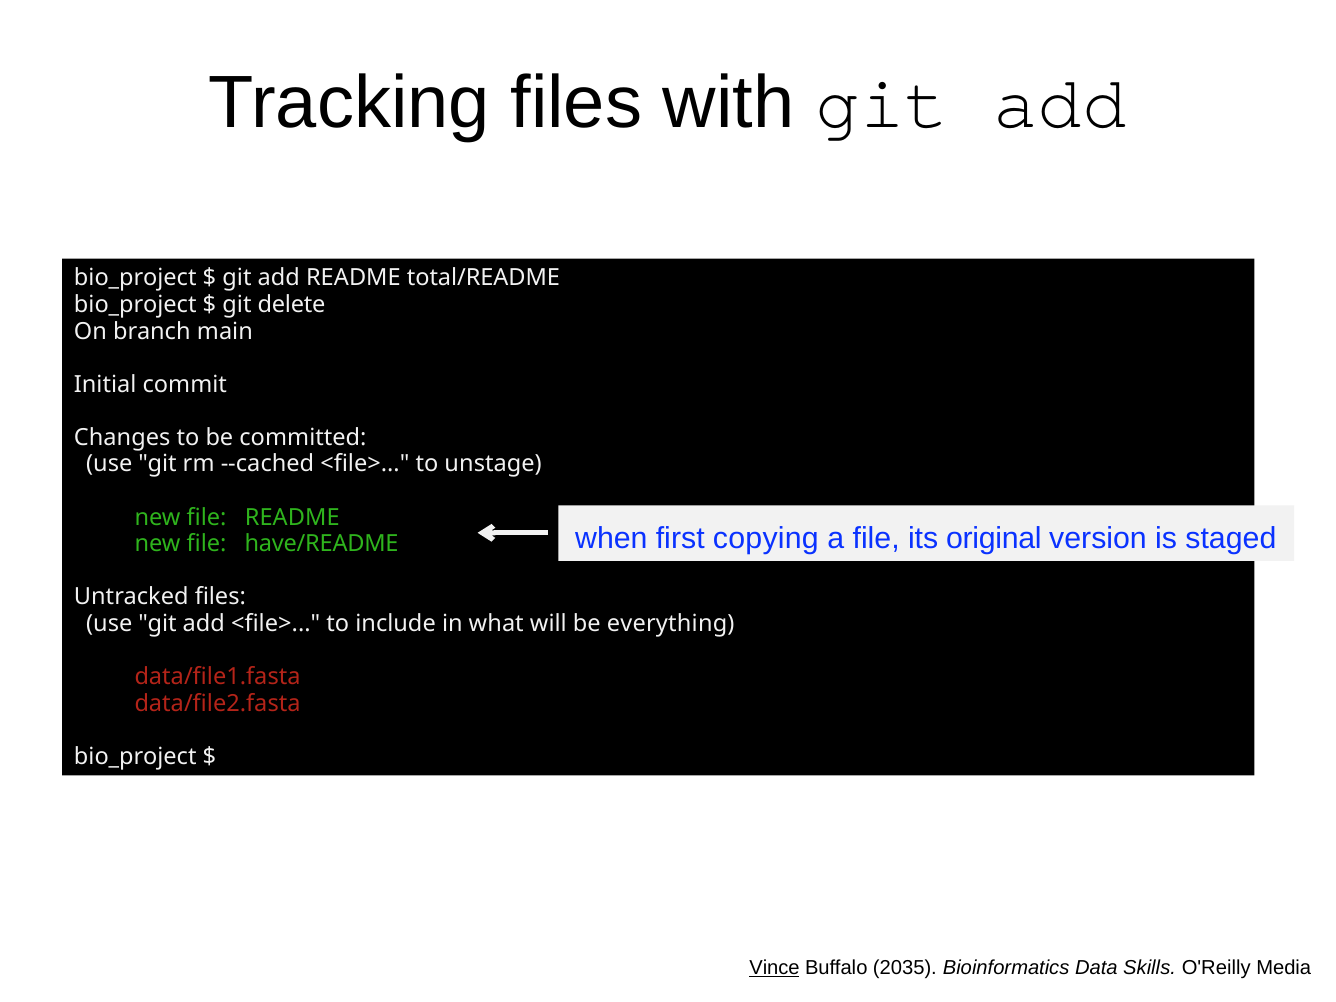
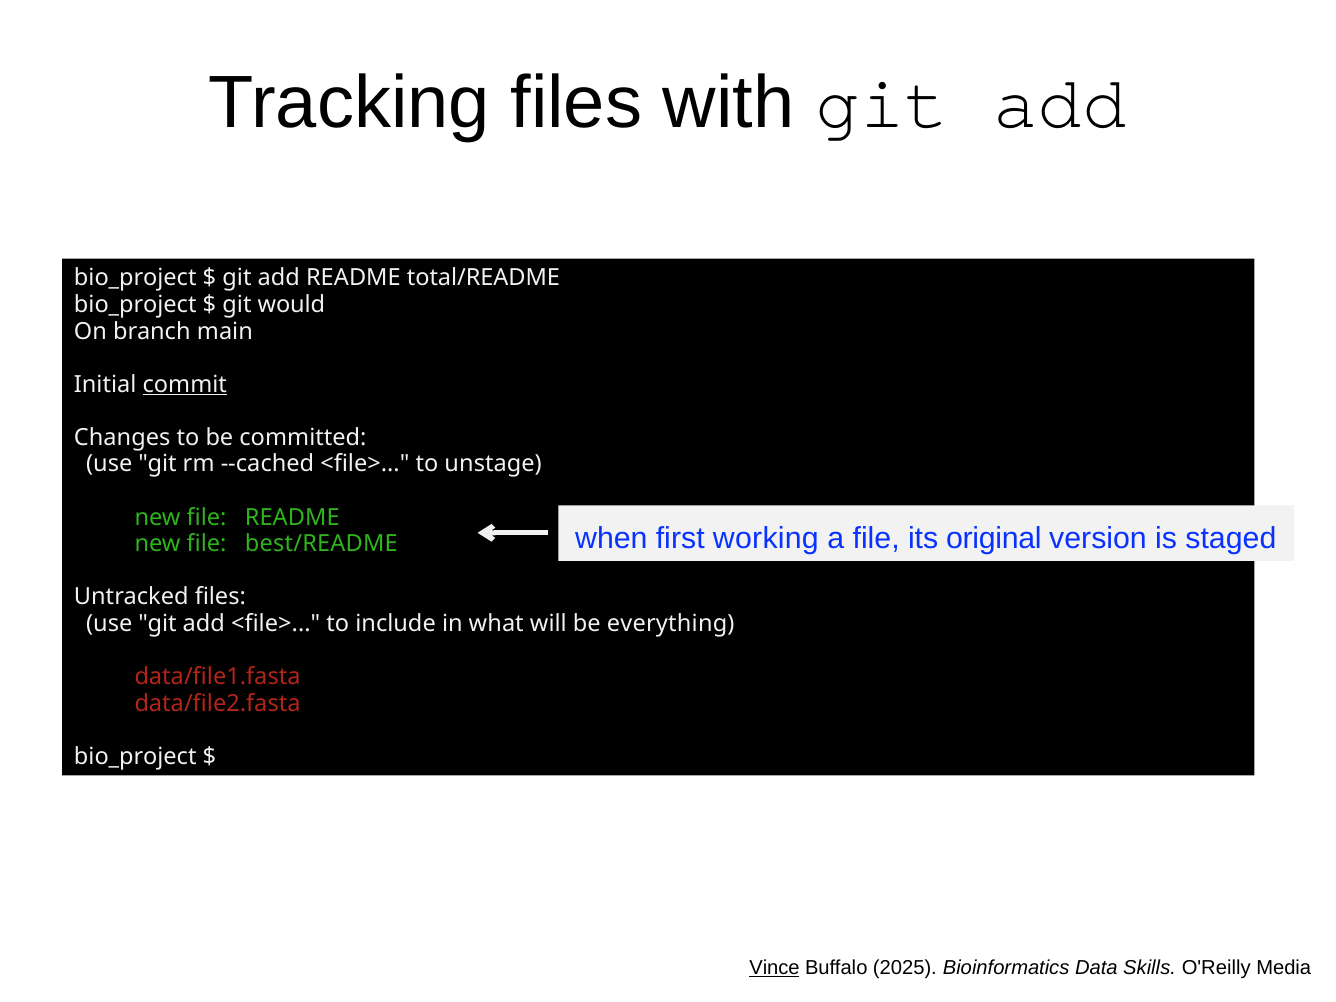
delete: delete -> would (291, 305)
commit underline: none -> present (185, 384)
copying: copying -> working (766, 539)
have/README: have/README -> best/README (321, 544)
2035: 2035 -> 2025 (905, 968)
